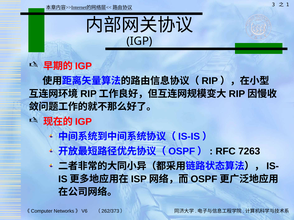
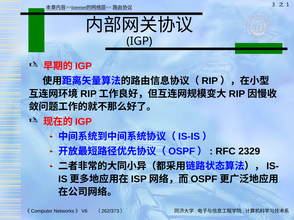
7263: 7263 -> 2329 (249, 152)
